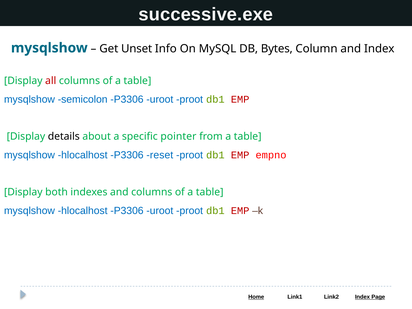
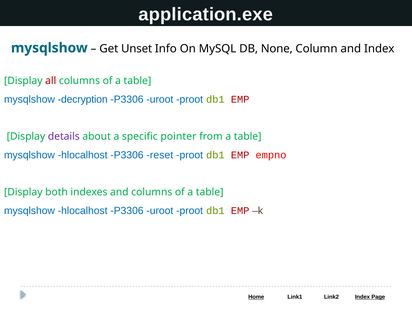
successive.exe: successive.exe -> application.exe (206, 14)
Bytes: Bytes -> None (277, 49)
semicolon: semicolon -> decryption (83, 99)
details colour: black -> purple (64, 137)
